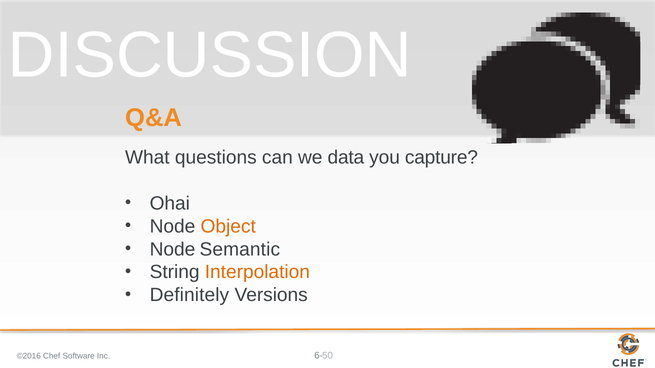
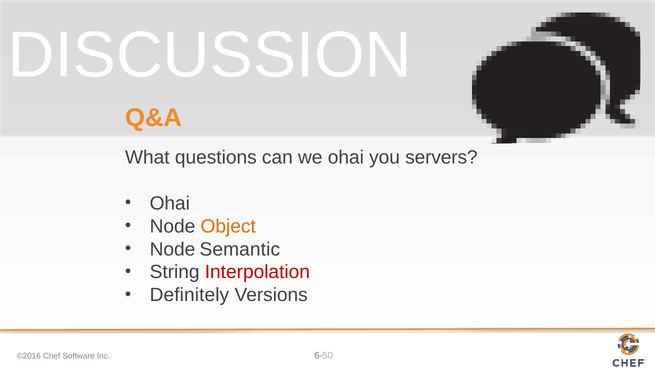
we data: data -> ohai (346, 158)
capture: capture -> servers (441, 158)
Interpolation colour: orange -> red (257, 272)
